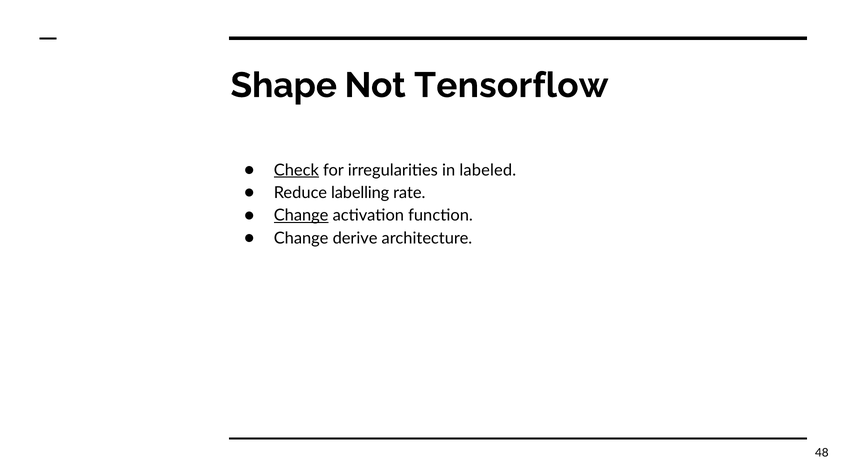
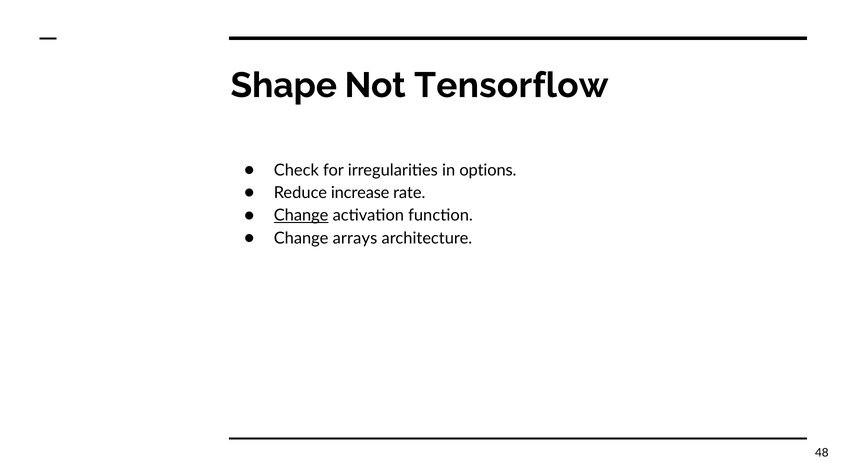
Check underline: present -> none (296, 170)
labeled: labeled -> options (488, 170)
labelling: labelling -> increase (360, 193)
derive: derive -> arrays (355, 238)
